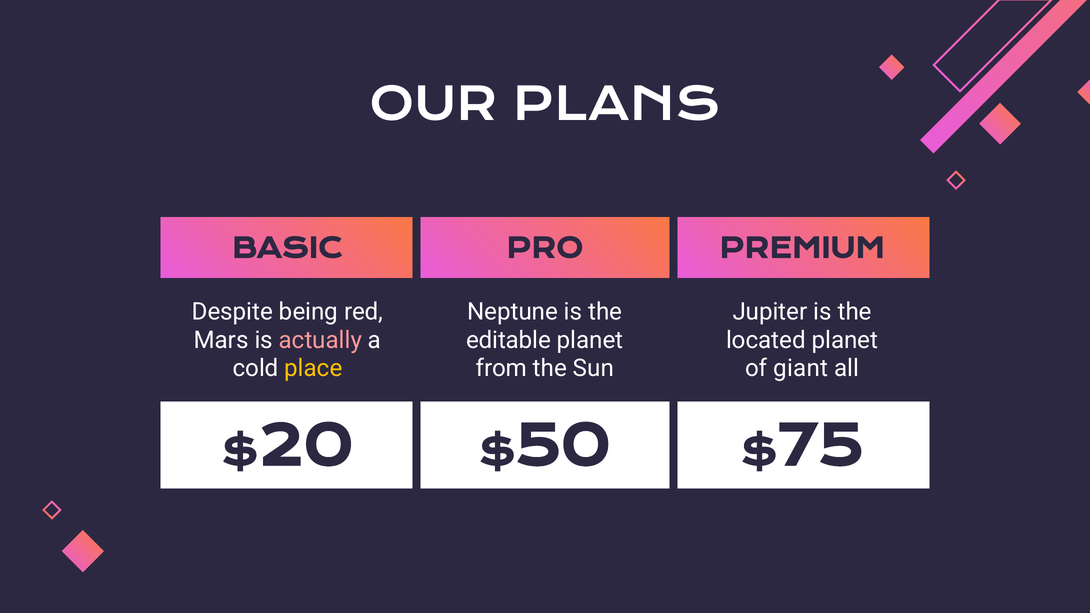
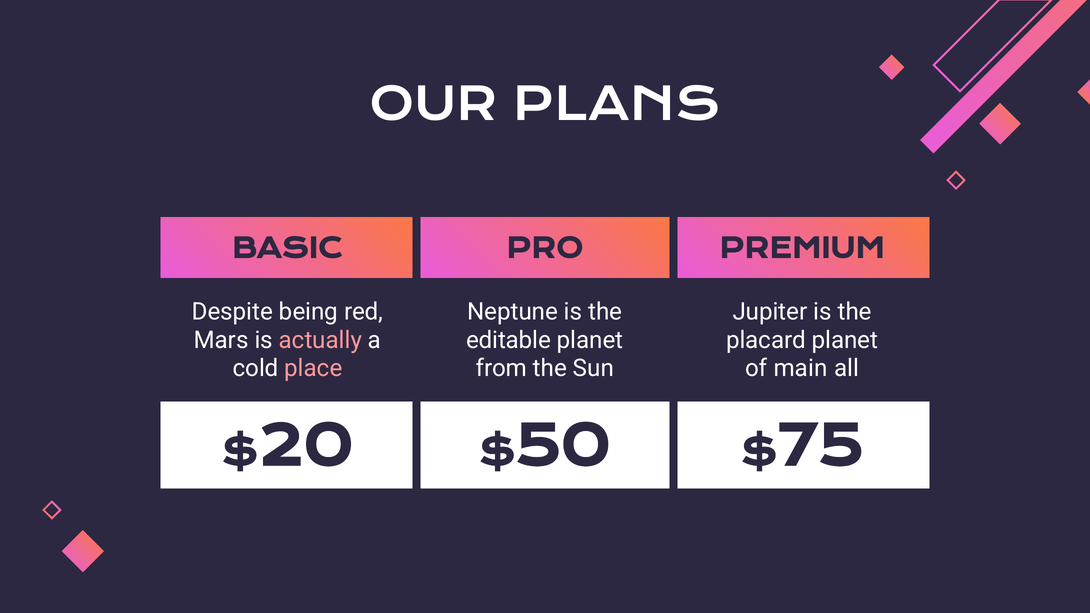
located: located -> placard (766, 340)
place colour: yellow -> pink (313, 368)
giant: giant -> main (801, 368)
